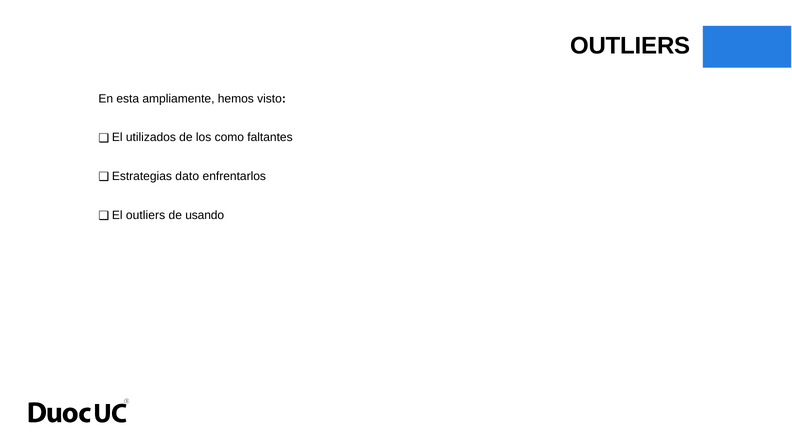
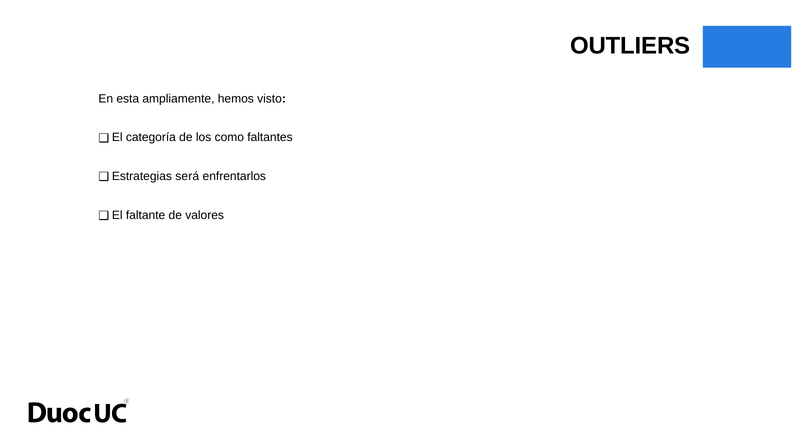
utilizados: utilizados -> categoría (151, 137)
dato: dato -> será (187, 176)
outliers: outliers -> faltante (146, 215)
usando: usando -> valores (205, 215)
